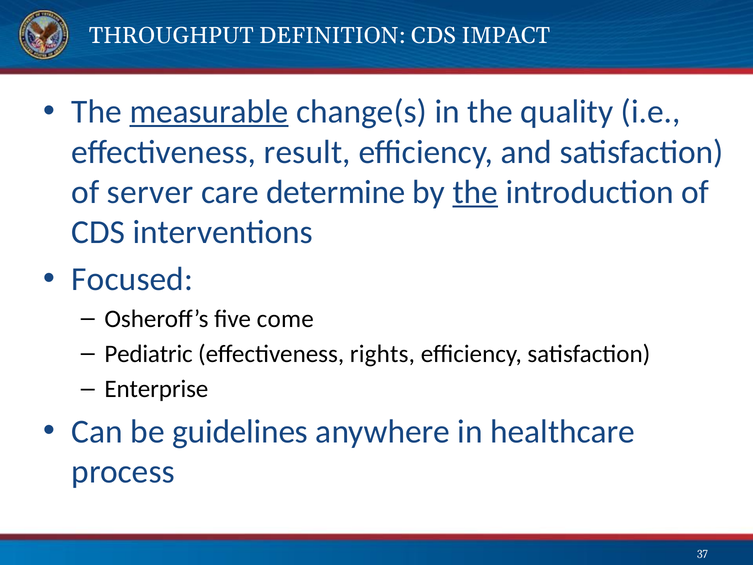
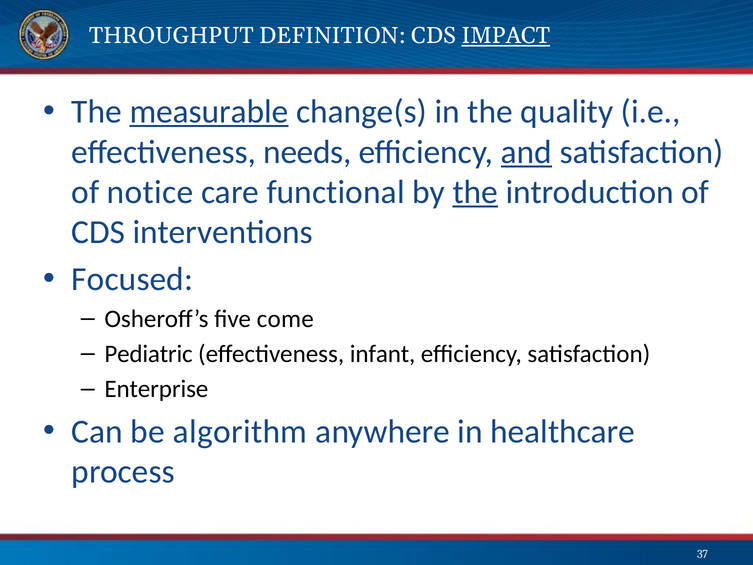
IMPACT underline: none -> present (506, 36)
result: result -> needs (308, 152)
and underline: none -> present (526, 152)
server: server -> notice (150, 192)
determine: determine -> functional (336, 192)
rights: rights -> infant (383, 354)
guidelines: guidelines -> algorithm (240, 431)
